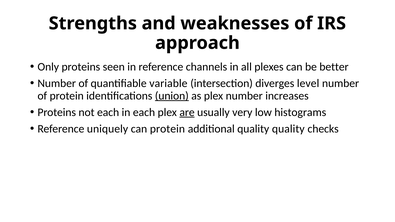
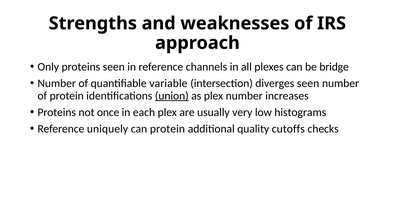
better: better -> bridge (334, 67)
diverges level: level -> seen (308, 83)
not each: each -> once (108, 112)
are underline: present -> none (187, 112)
quality quality: quality -> cutoffs (288, 129)
